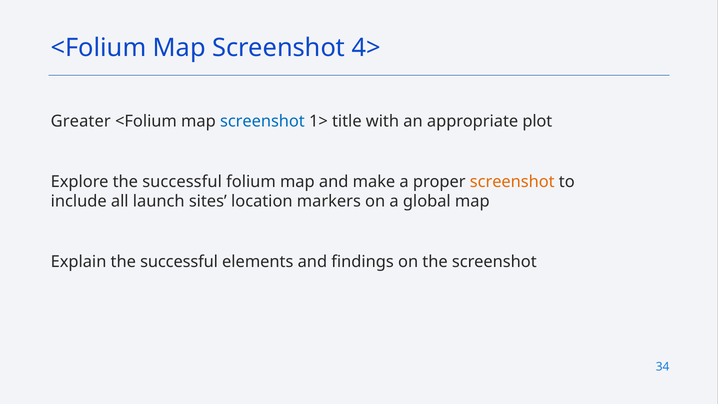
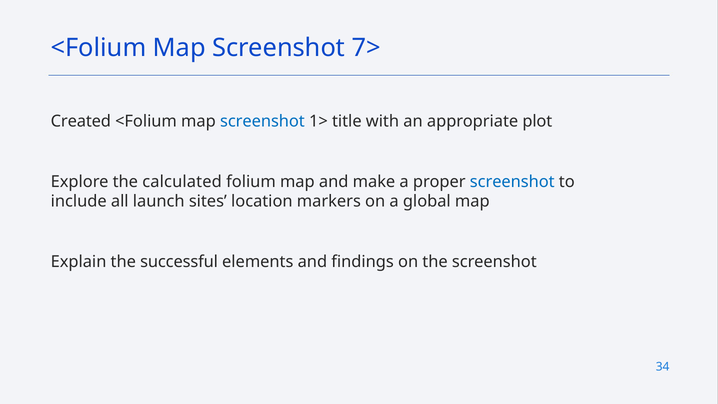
4>: 4> -> 7> (366, 48)
Greater: Greater -> Created (81, 121)
Explore the successful: successful -> calculated (182, 182)
screenshot colour: orange -> blue (512, 182)
